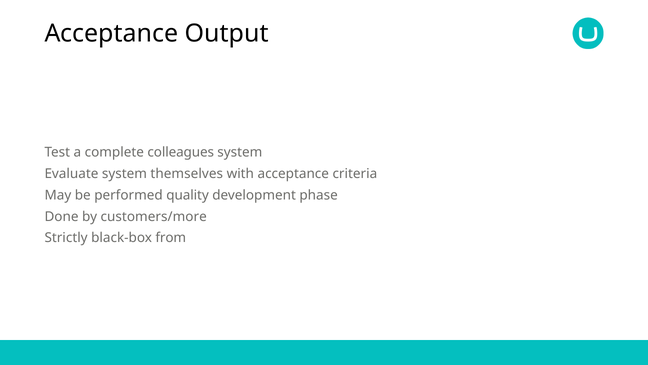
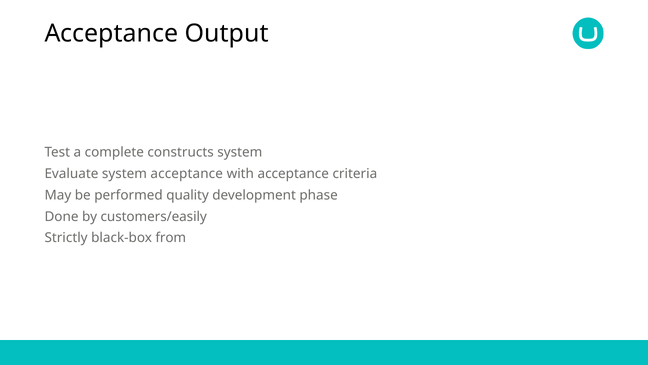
colleagues: colleagues -> constructs (181, 152)
system themselves: themselves -> acceptance (187, 174)
customers/more: customers/more -> customers/easily (154, 216)
